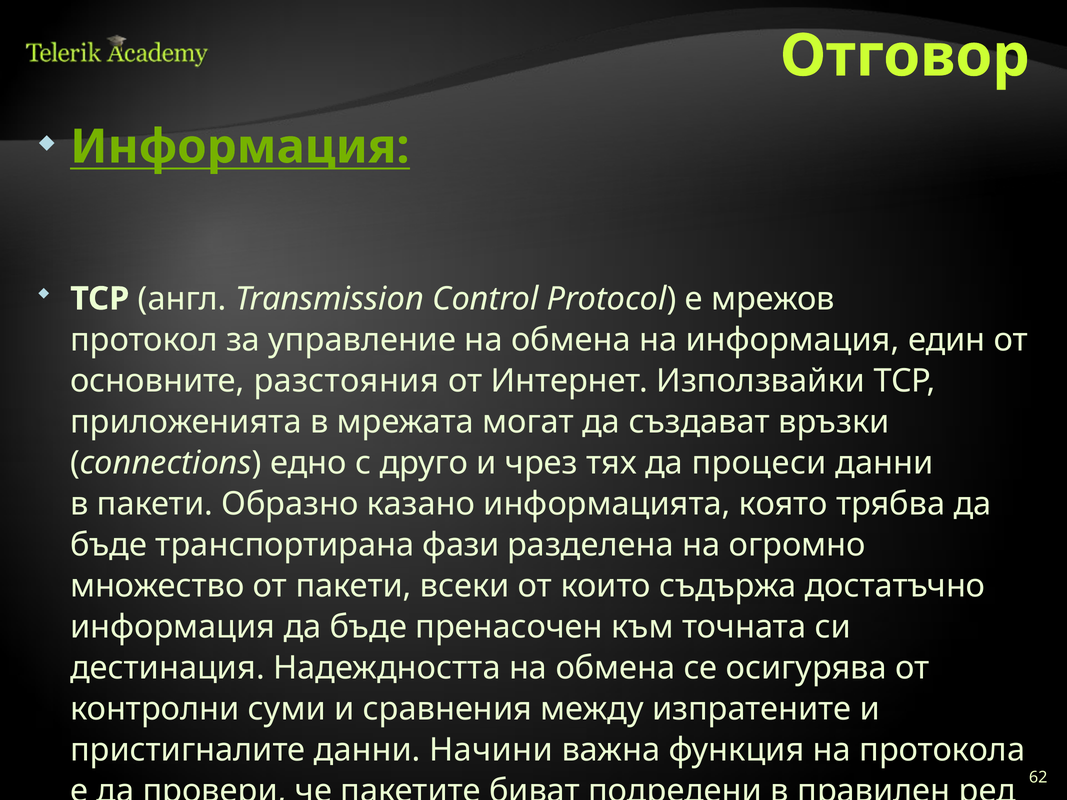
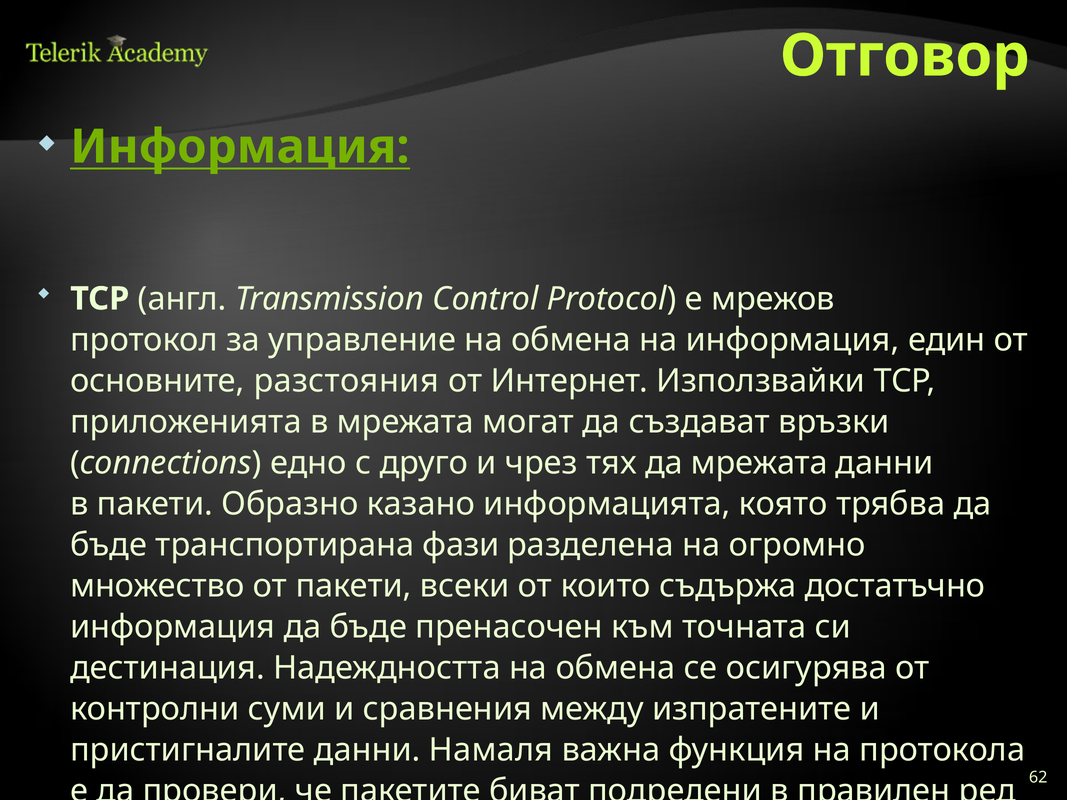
да процеси: процеси -> мрежата (759, 463)
Начини: Начини -> Намаля (491, 750)
